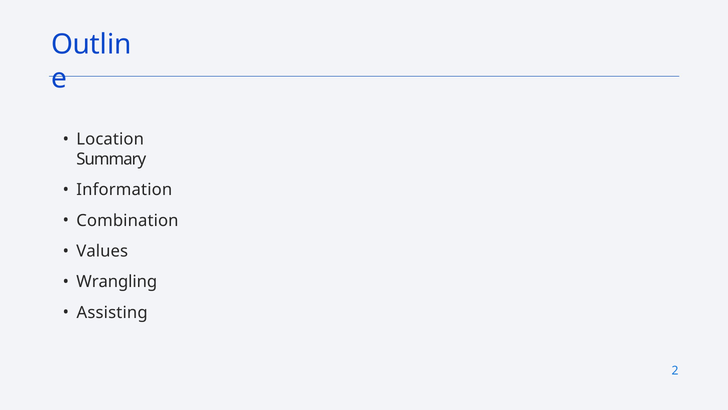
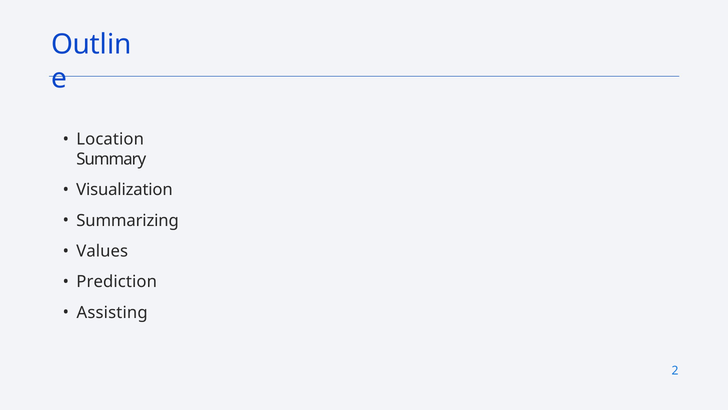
Information: Information -> Visualization (124, 190)
Combination: Combination -> Summarizing (128, 220)
Wrangling: Wrangling -> Prediction (117, 282)
